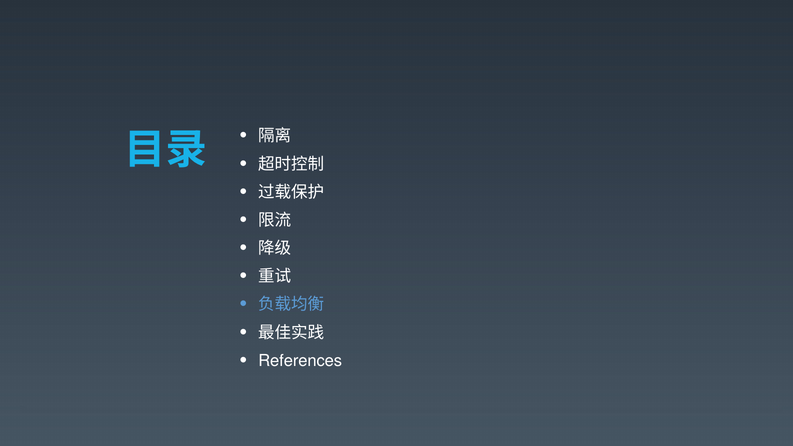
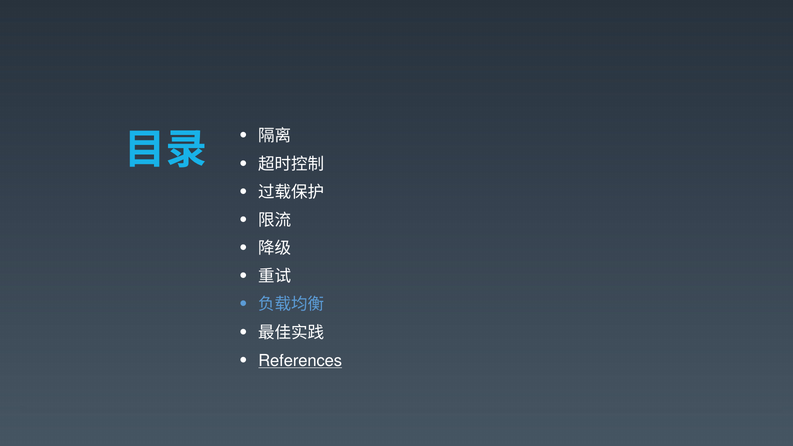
References underline: none -> present (300, 361)
